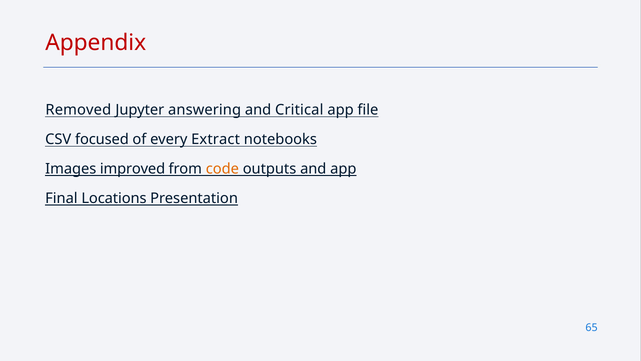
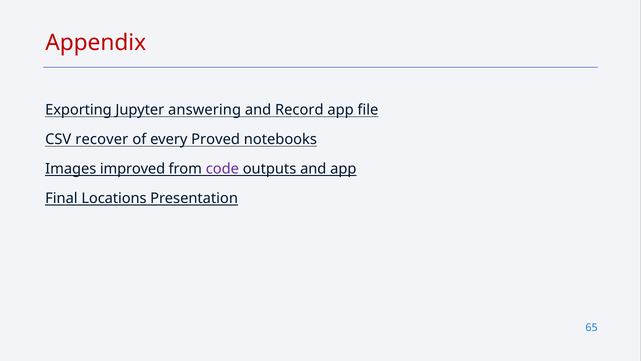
Removed: Removed -> Exporting (78, 110)
Critical: Critical -> Record (299, 110)
focused: focused -> recover (102, 139)
Extract: Extract -> Proved (216, 139)
code colour: orange -> purple (222, 169)
